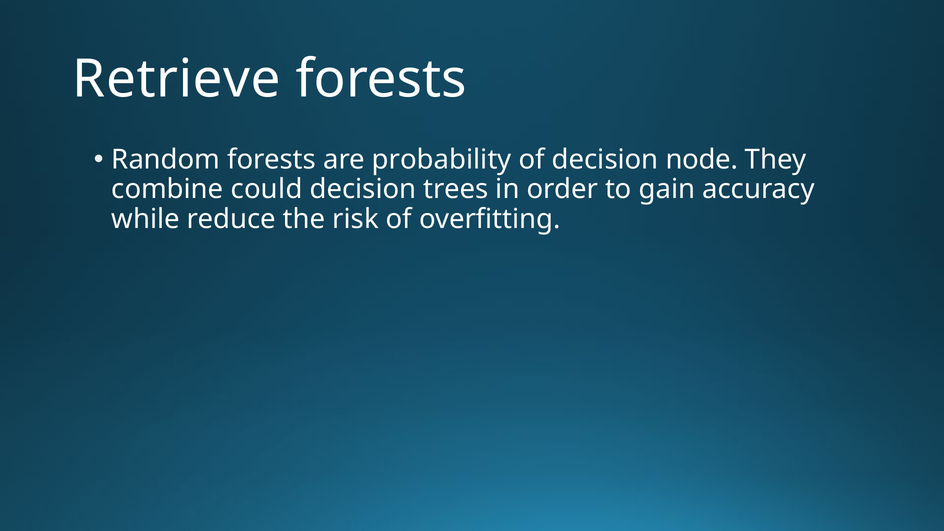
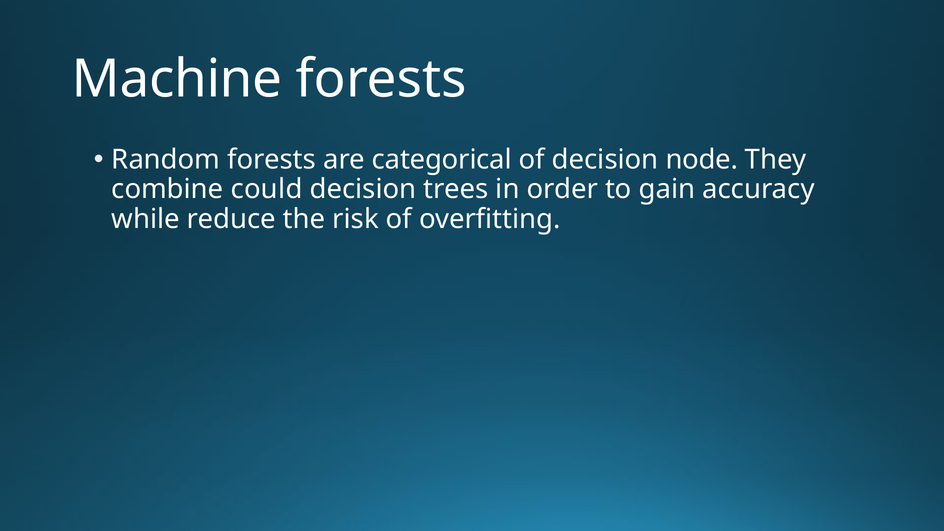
Retrieve: Retrieve -> Machine (177, 79)
probability: probability -> categorical (442, 160)
